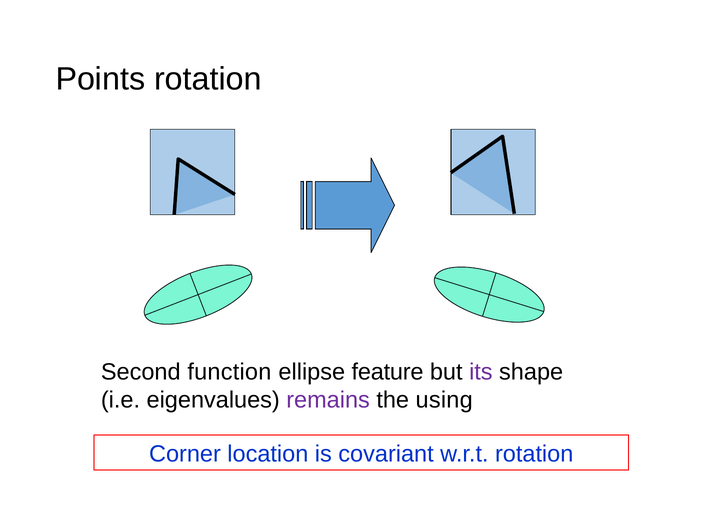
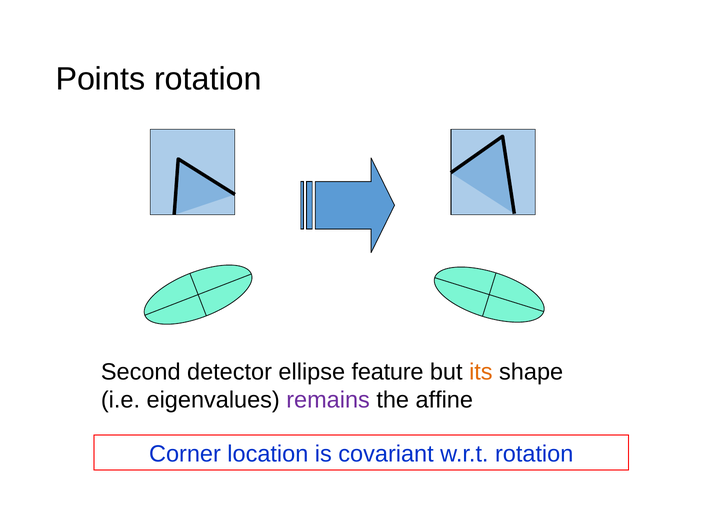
function: function -> detector (230, 372)
its colour: purple -> orange (481, 372)
using: using -> affine (444, 400)
